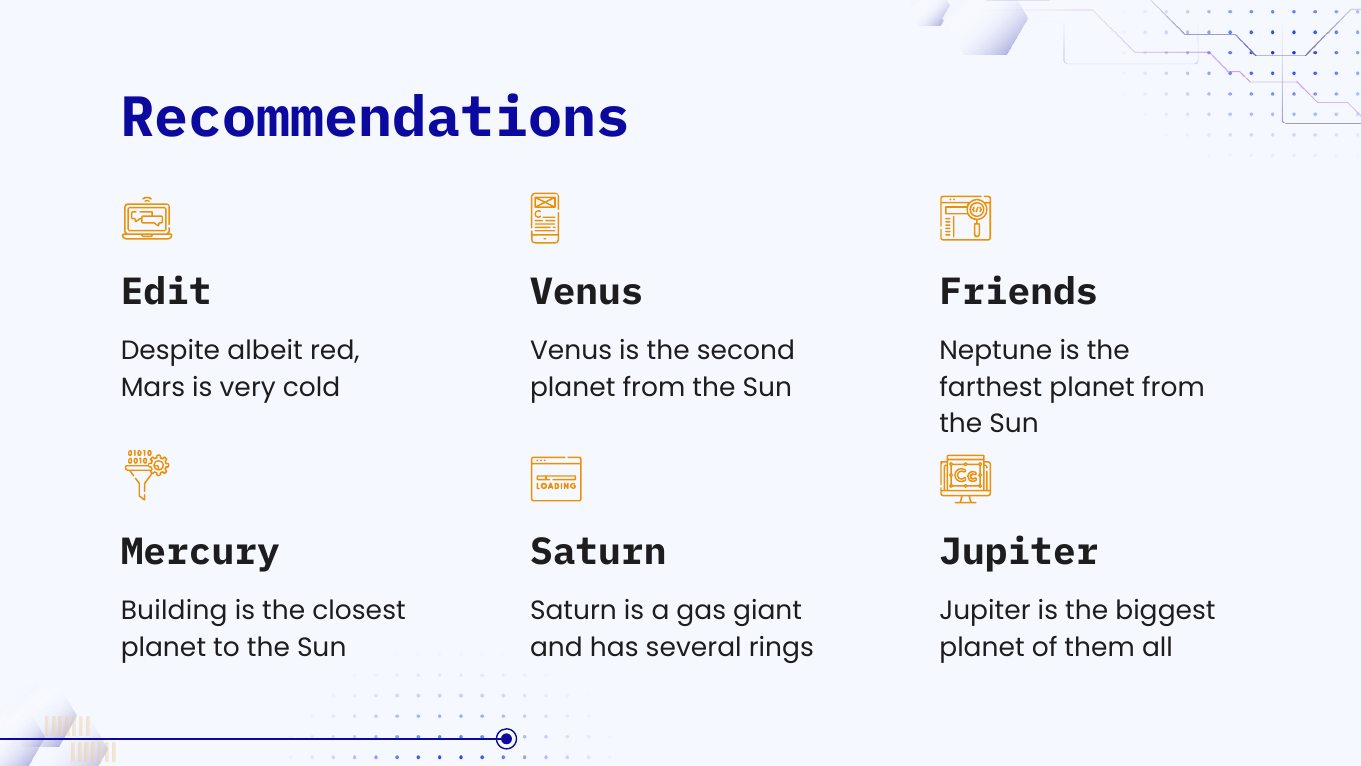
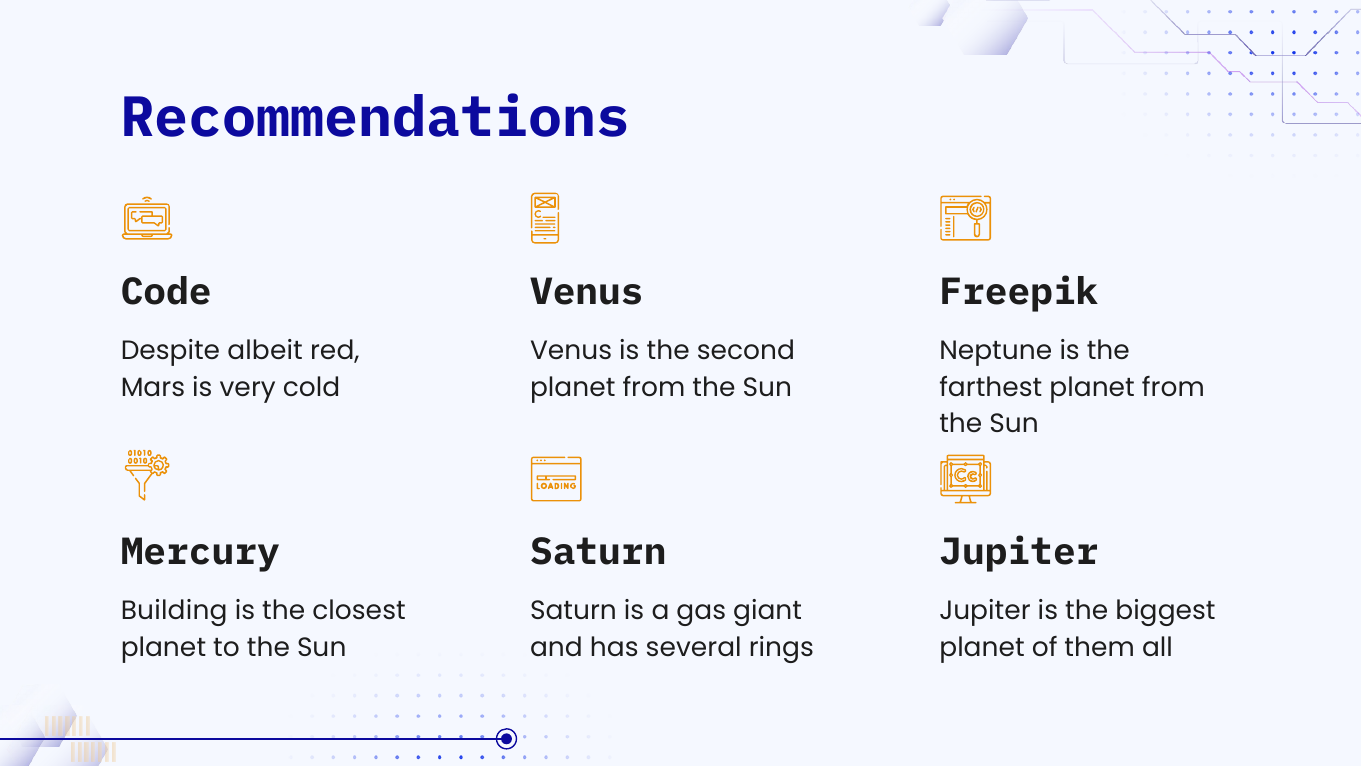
Edit: Edit -> Code (166, 292)
Friends: Friends -> Freepik (1019, 292)
